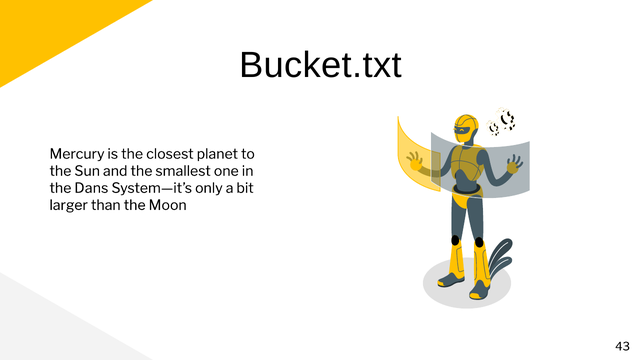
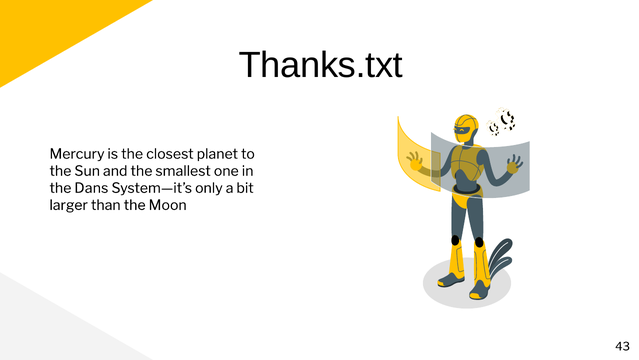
Bucket.txt: Bucket.txt -> Thanks.txt (321, 65)
